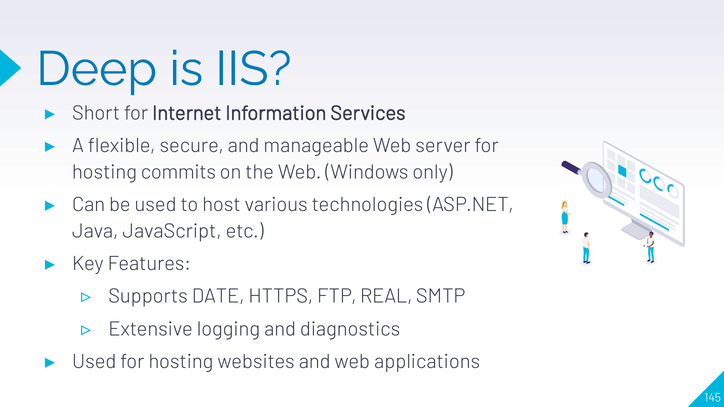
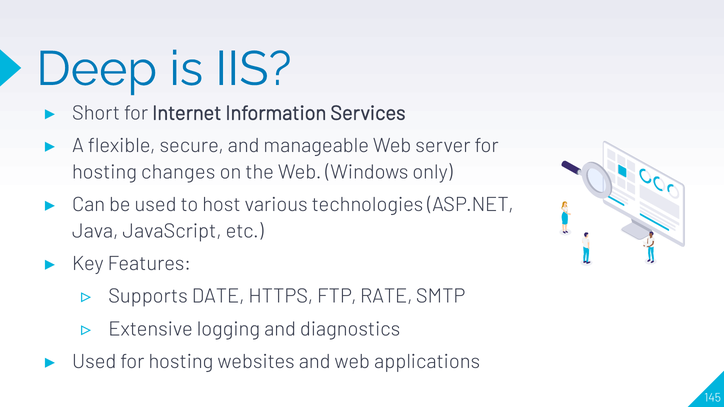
commits: commits -> changes (178, 172)
REAL: REAL -> RATE (386, 297)
